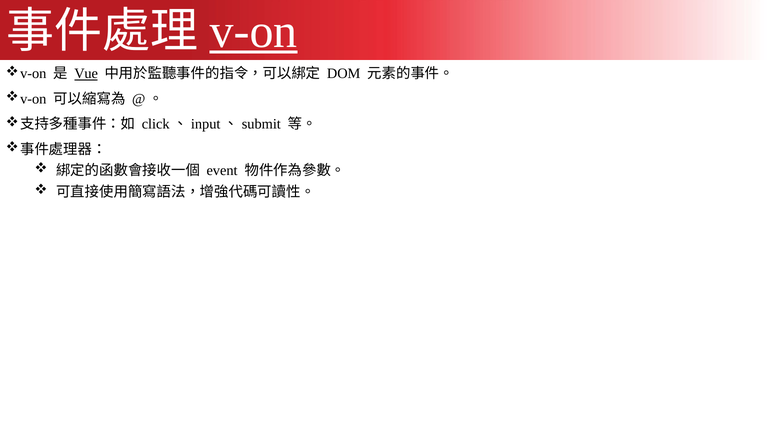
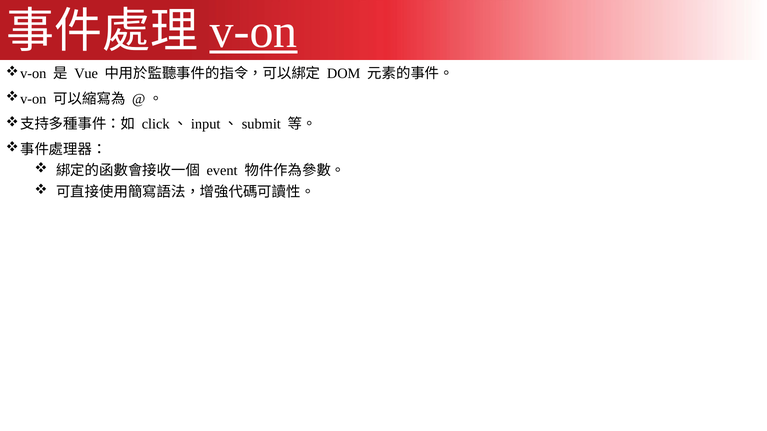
Vue underline: present -> none (86, 74)
